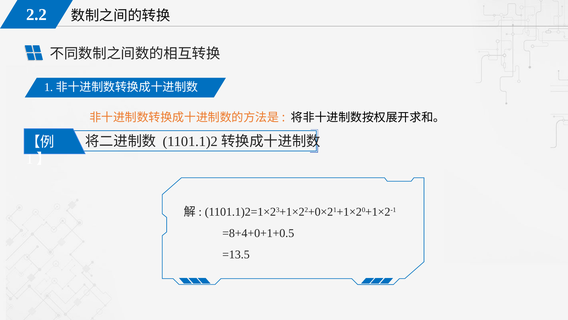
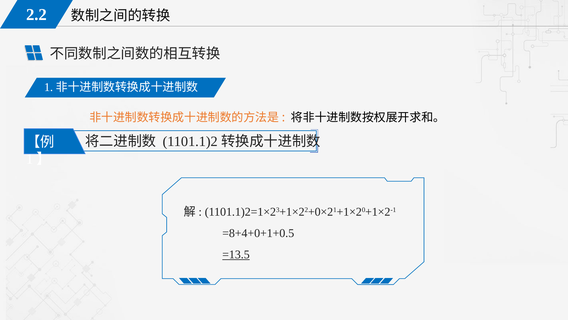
=13.5 underline: none -> present (236, 254)
